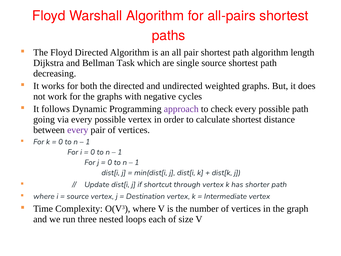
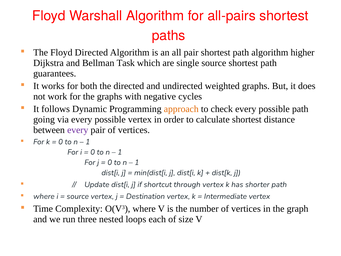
length: length -> higher (303, 53)
decreasing: decreasing -> guarantees (55, 74)
approach colour: purple -> orange (181, 109)
